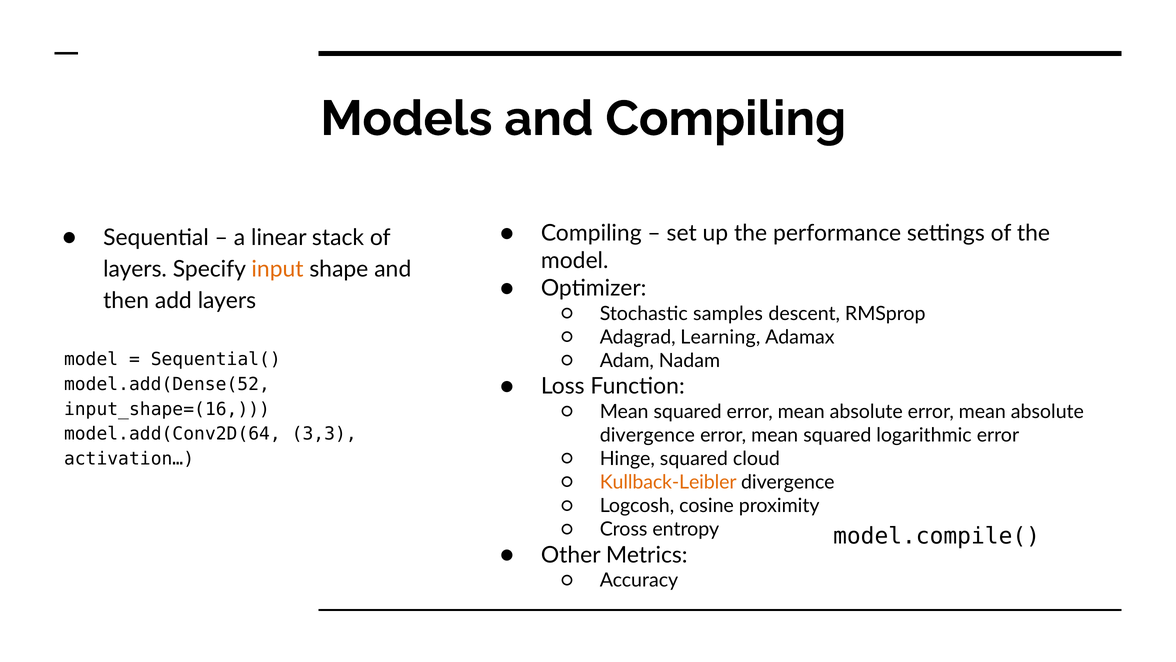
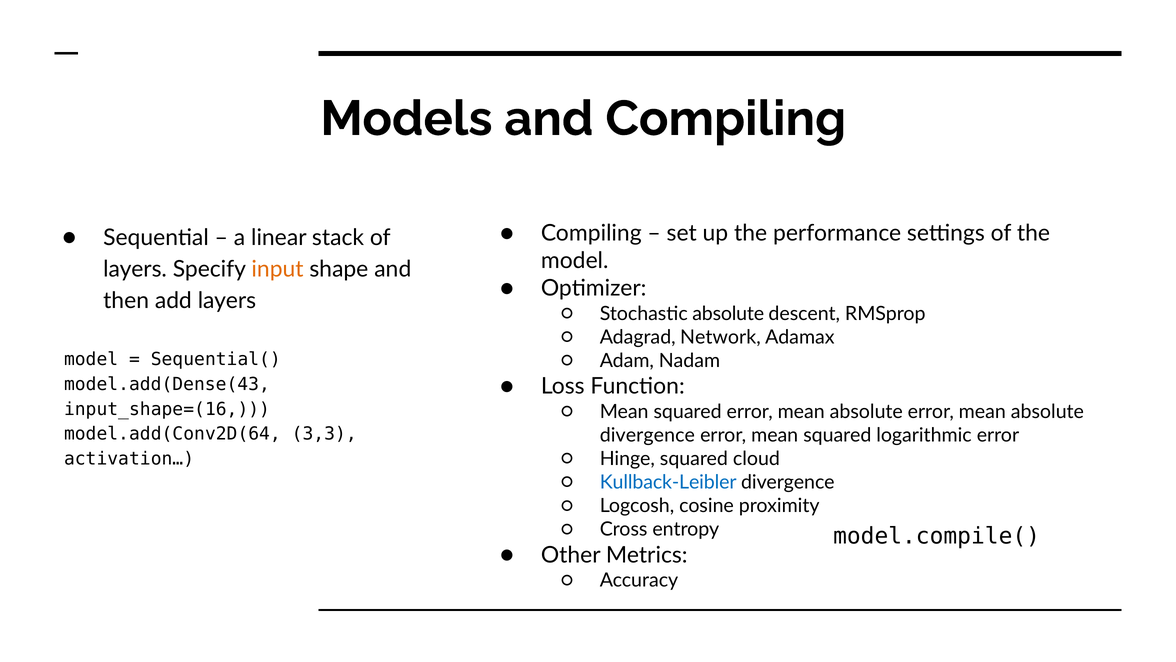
Stochastic samples: samples -> absolute (728, 313)
Learning: Learning -> Network (720, 337)
model.add(Dense(52: model.add(Dense(52 -> model.add(Dense(43 (167, 384)
Kullback-Leibler colour: orange -> blue (668, 482)
